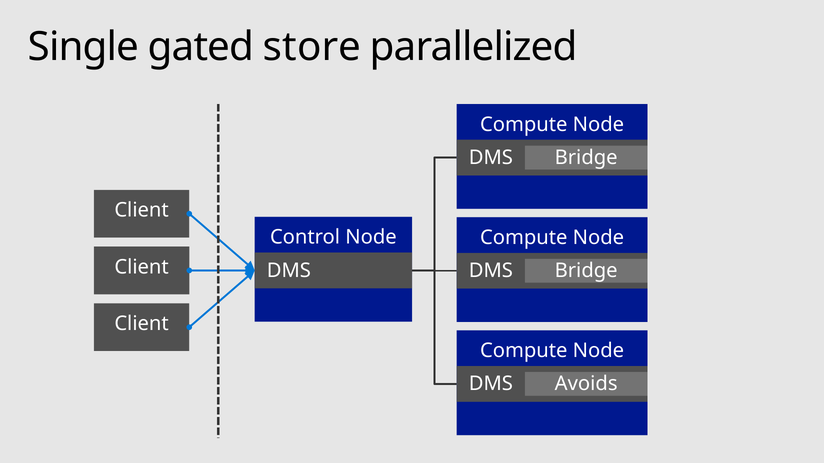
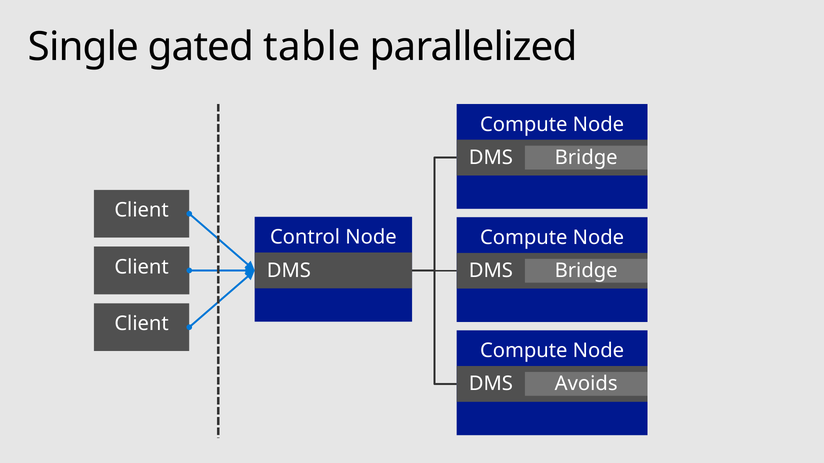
store: store -> table (312, 47)
